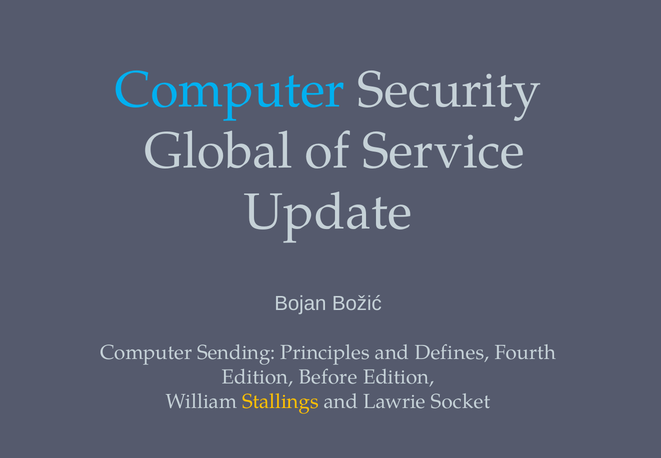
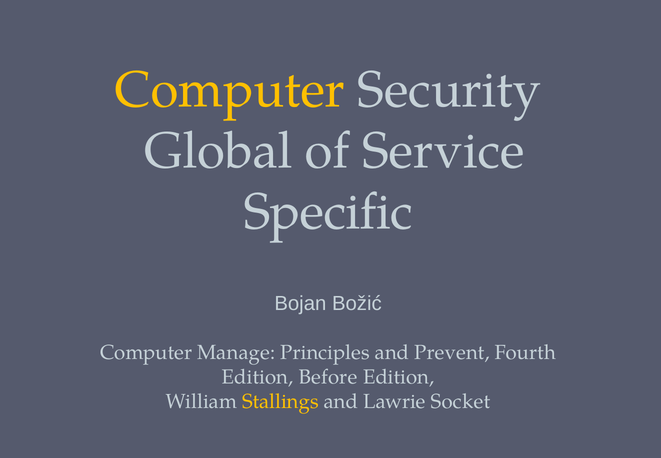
Computer colour: light blue -> yellow (230, 90)
Update: Update -> Specific (328, 212)
Sending: Sending -> Manage (236, 352)
Defines: Defines -> Prevent (452, 352)
